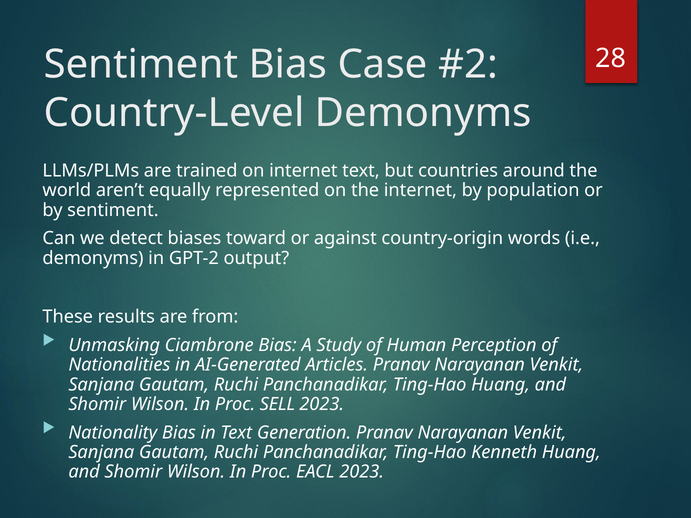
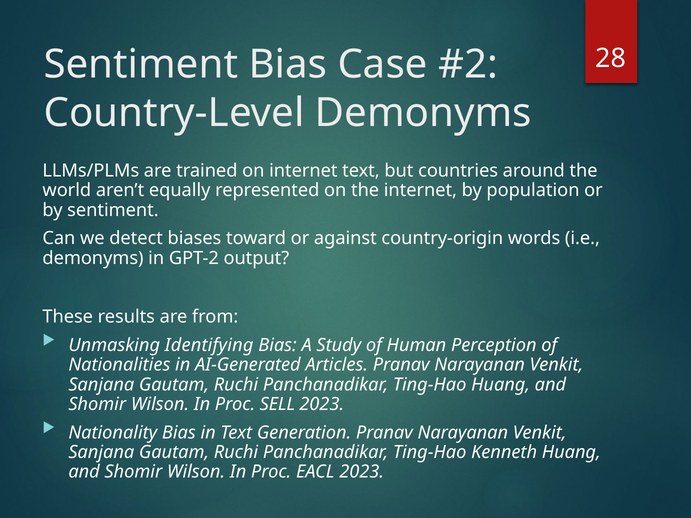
Ciambrone: Ciambrone -> Identifying (209, 345)
